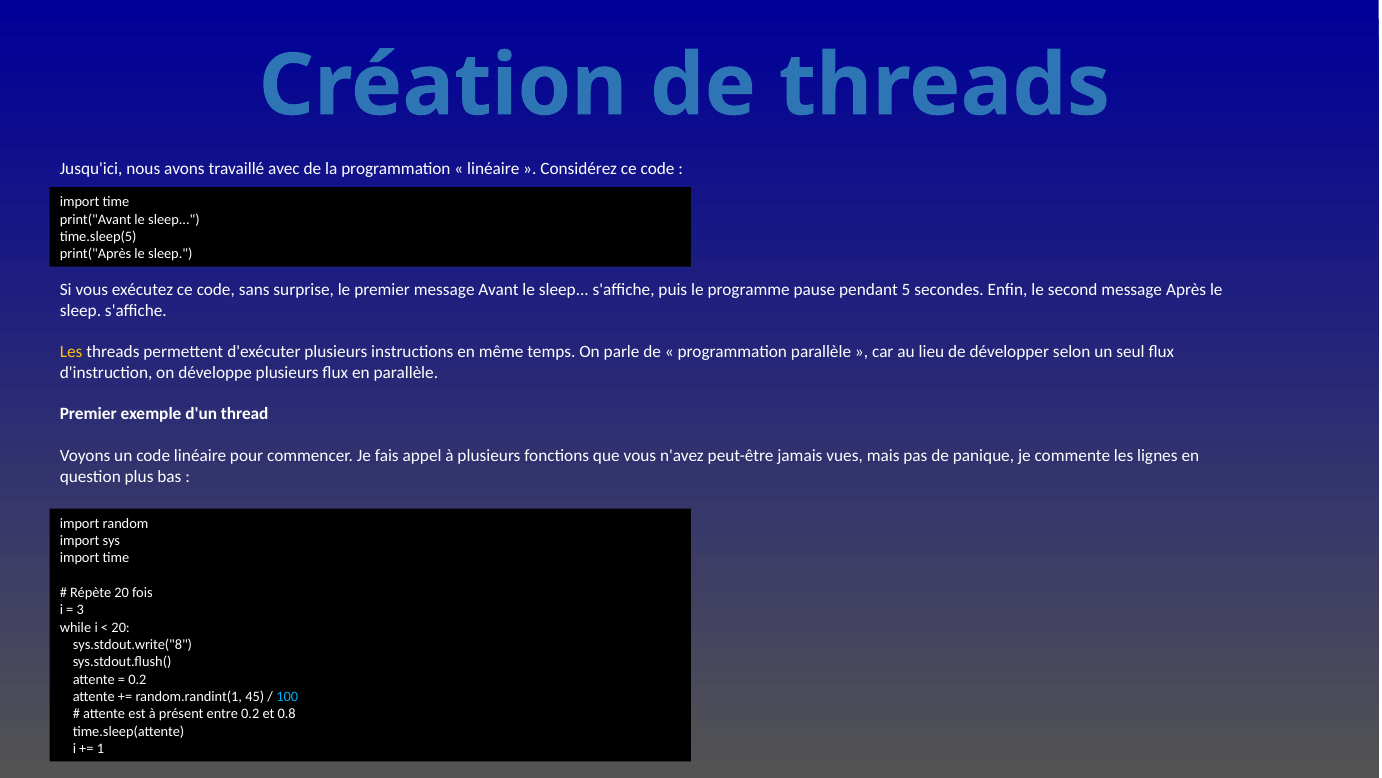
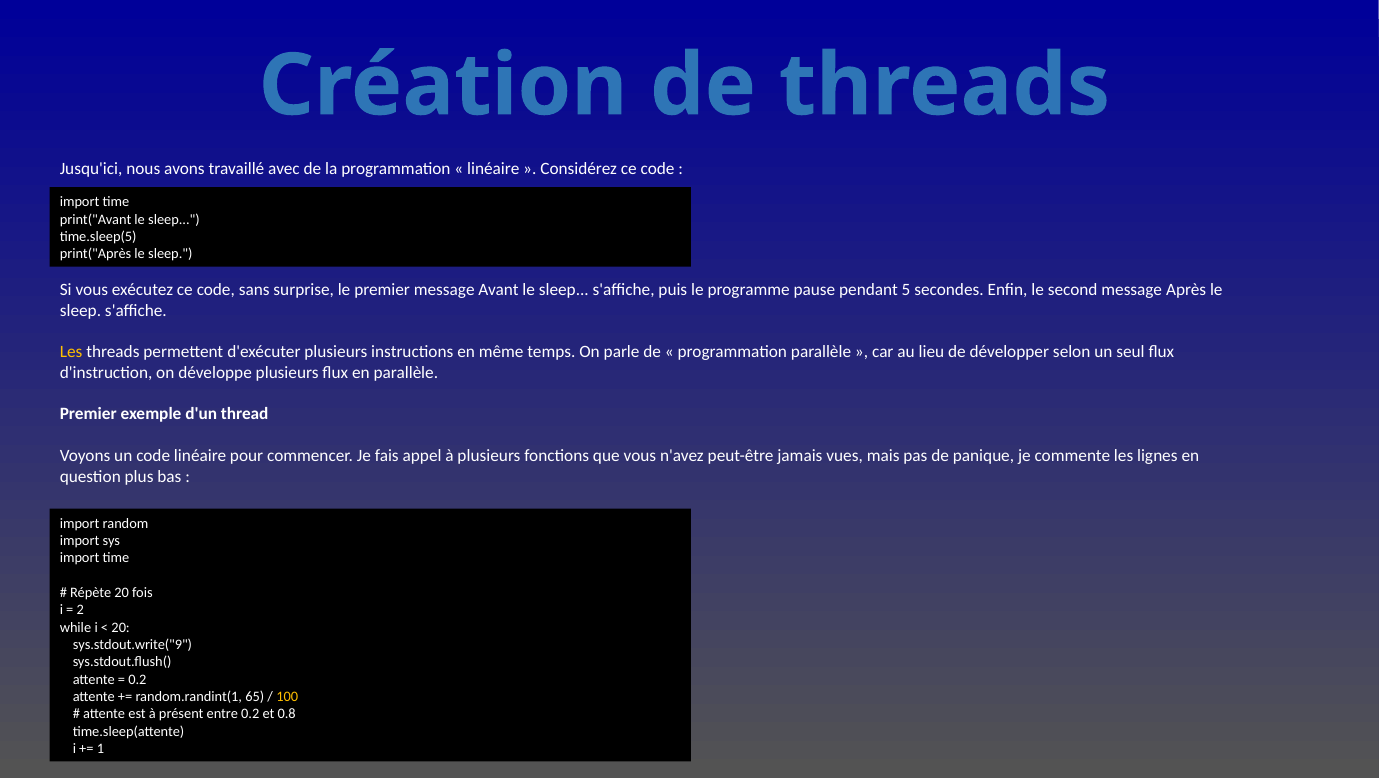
3: 3 -> 2 (80, 610)
sys.stdout.write("8: sys.stdout.write("8 -> sys.stdout.write("9 (132, 644)
45: 45 -> 65 (255, 696)
100 colour: light blue -> yellow (287, 696)
